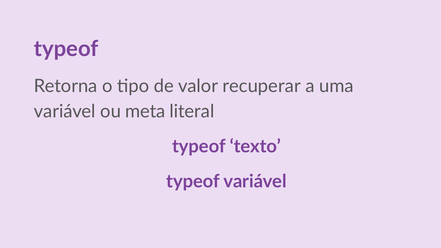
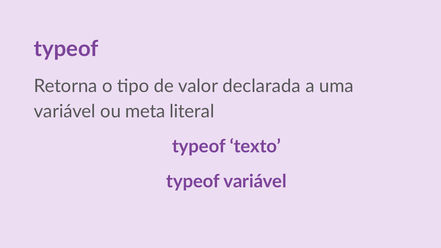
recuperar: recuperar -> declarada (261, 86)
